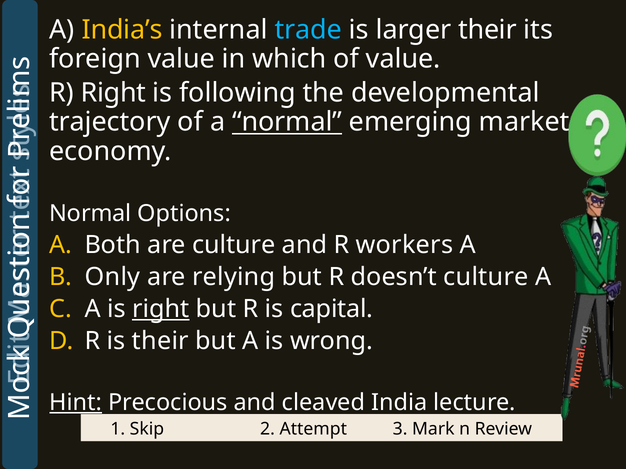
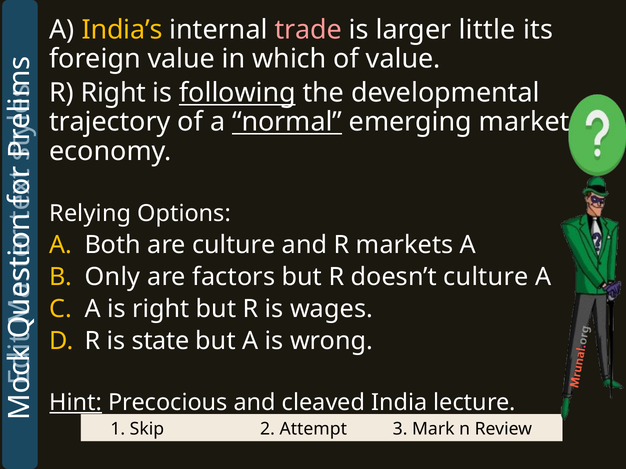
trade colour: light blue -> pink (308, 30)
larger their: their -> little (487, 30)
following underline: none -> present (237, 93)
Normal: Normal -> Relying (90, 214)
workers: workers -> markets (405, 245)
relying: relying -> factors (234, 277)
right underline: present -> none (161, 309)
capital: capital -> wages (332, 309)
is their: their -> state (161, 341)
